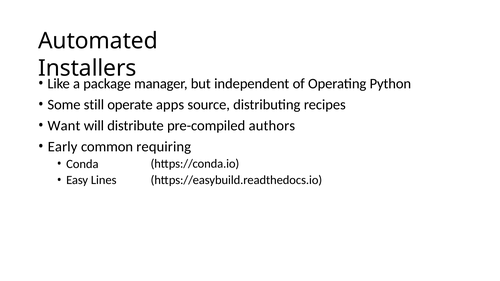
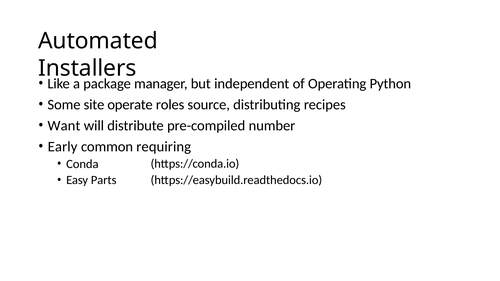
still: still -> site (94, 105)
apps: apps -> roles (170, 105)
authors: authors -> number (272, 126)
Lines: Lines -> Parts (104, 180)
